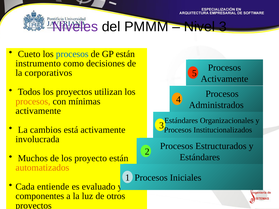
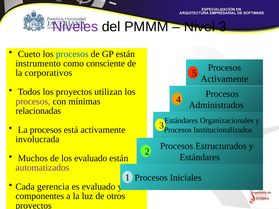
decisiones: decisiones -> consciente (106, 64)
procesos colour: orange -> purple (33, 101)
activamente: activamente -> relacionadas (38, 111)
La cambios: cambios -> procesos (46, 130)
los proyecto: proyecto -> evaluado (91, 158)
automatizados colour: orange -> purple (42, 168)
entiende: entiende -> gerencia (53, 187)
